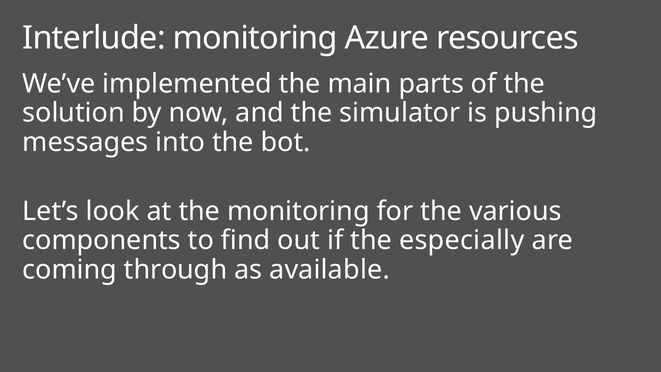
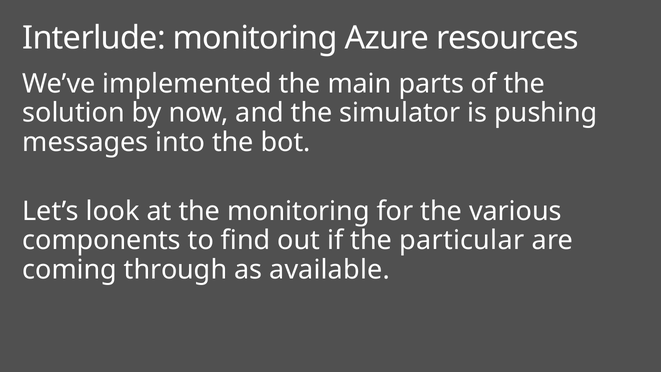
especially: especially -> particular (462, 240)
